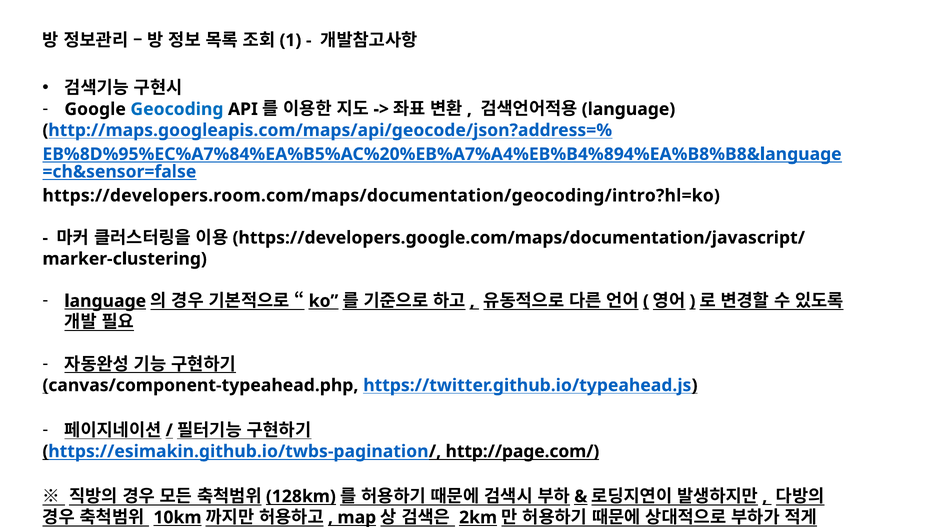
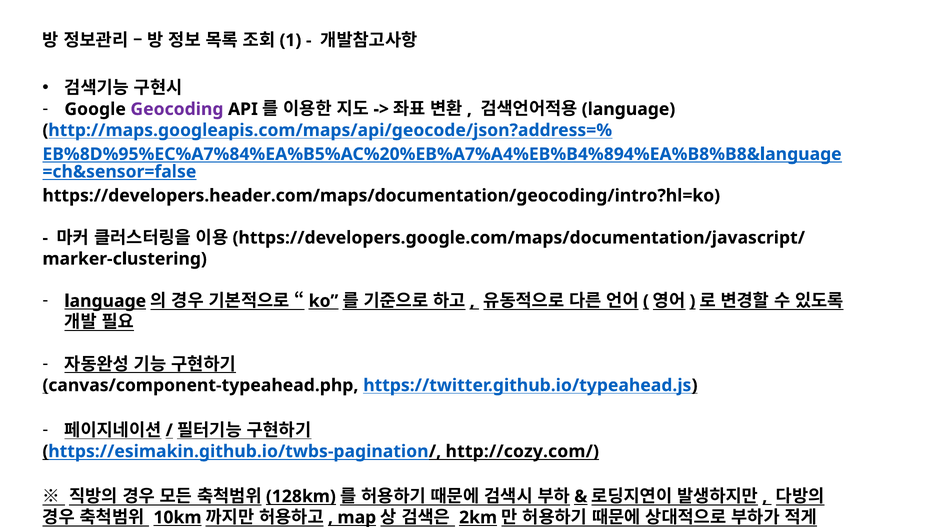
Geocoding colour: blue -> purple (177, 109)
https://developers.room.com/maps/documentation/geocoding/intro?hl=ko: https://developers.room.com/maps/documentation/geocoding/intro?hl=ko -> https://developers.header.com/maps/documentation/geocoding/intro?hl=ko (381, 196)
http://page.com/: http://page.com/ -> http://cozy.com/ (522, 451)
